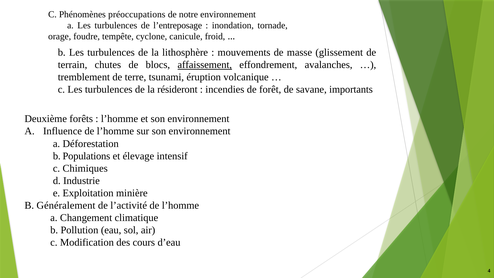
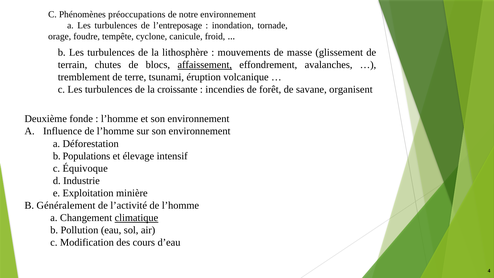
résideront: résideront -> croissante (177, 90)
importants: importants -> organisent (351, 90)
forêts: forêts -> fonde (81, 119)
Chimiques: Chimiques -> Équivoque (85, 168)
climatique underline: none -> present (136, 218)
